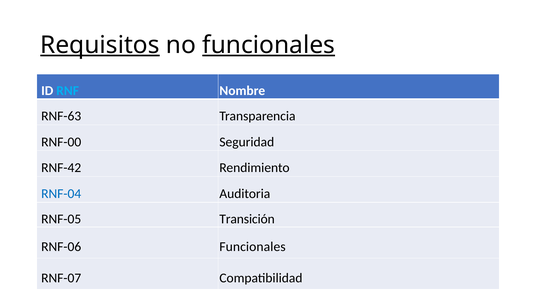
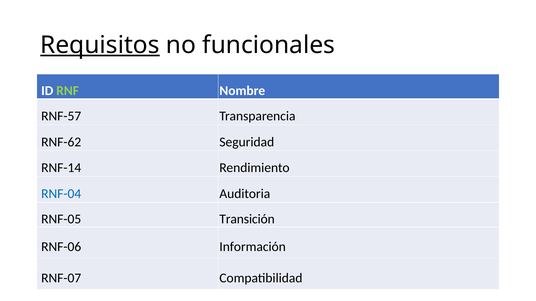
funcionales underline: present -> none (269, 45)
RNF colour: light blue -> light green (68, 91)
RNF-63: RNF-63 -> RNF-57 (61, 116)
RNF-00: RNF-00 -> RNF-62 (61, 142)
RNF-42: RNF-42 -> RNF-14 (61, 168)
RNF-06 Funcionales: Funcionales -> Información (253, 247)
